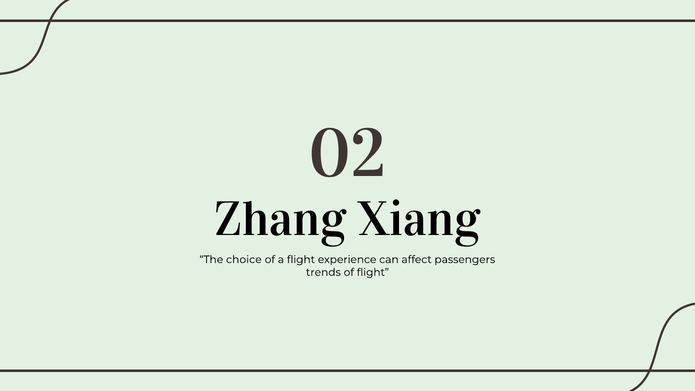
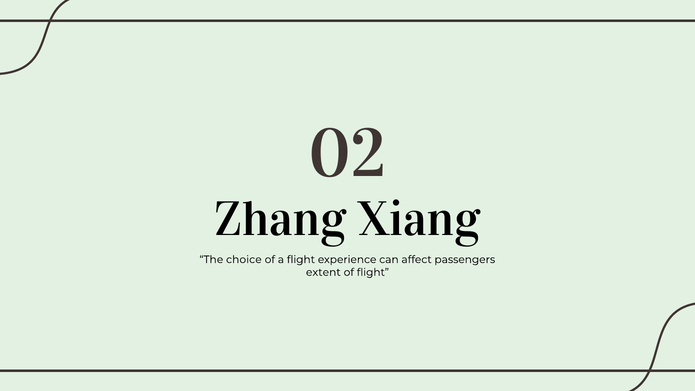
trends: trends -> extent (323, 272)
